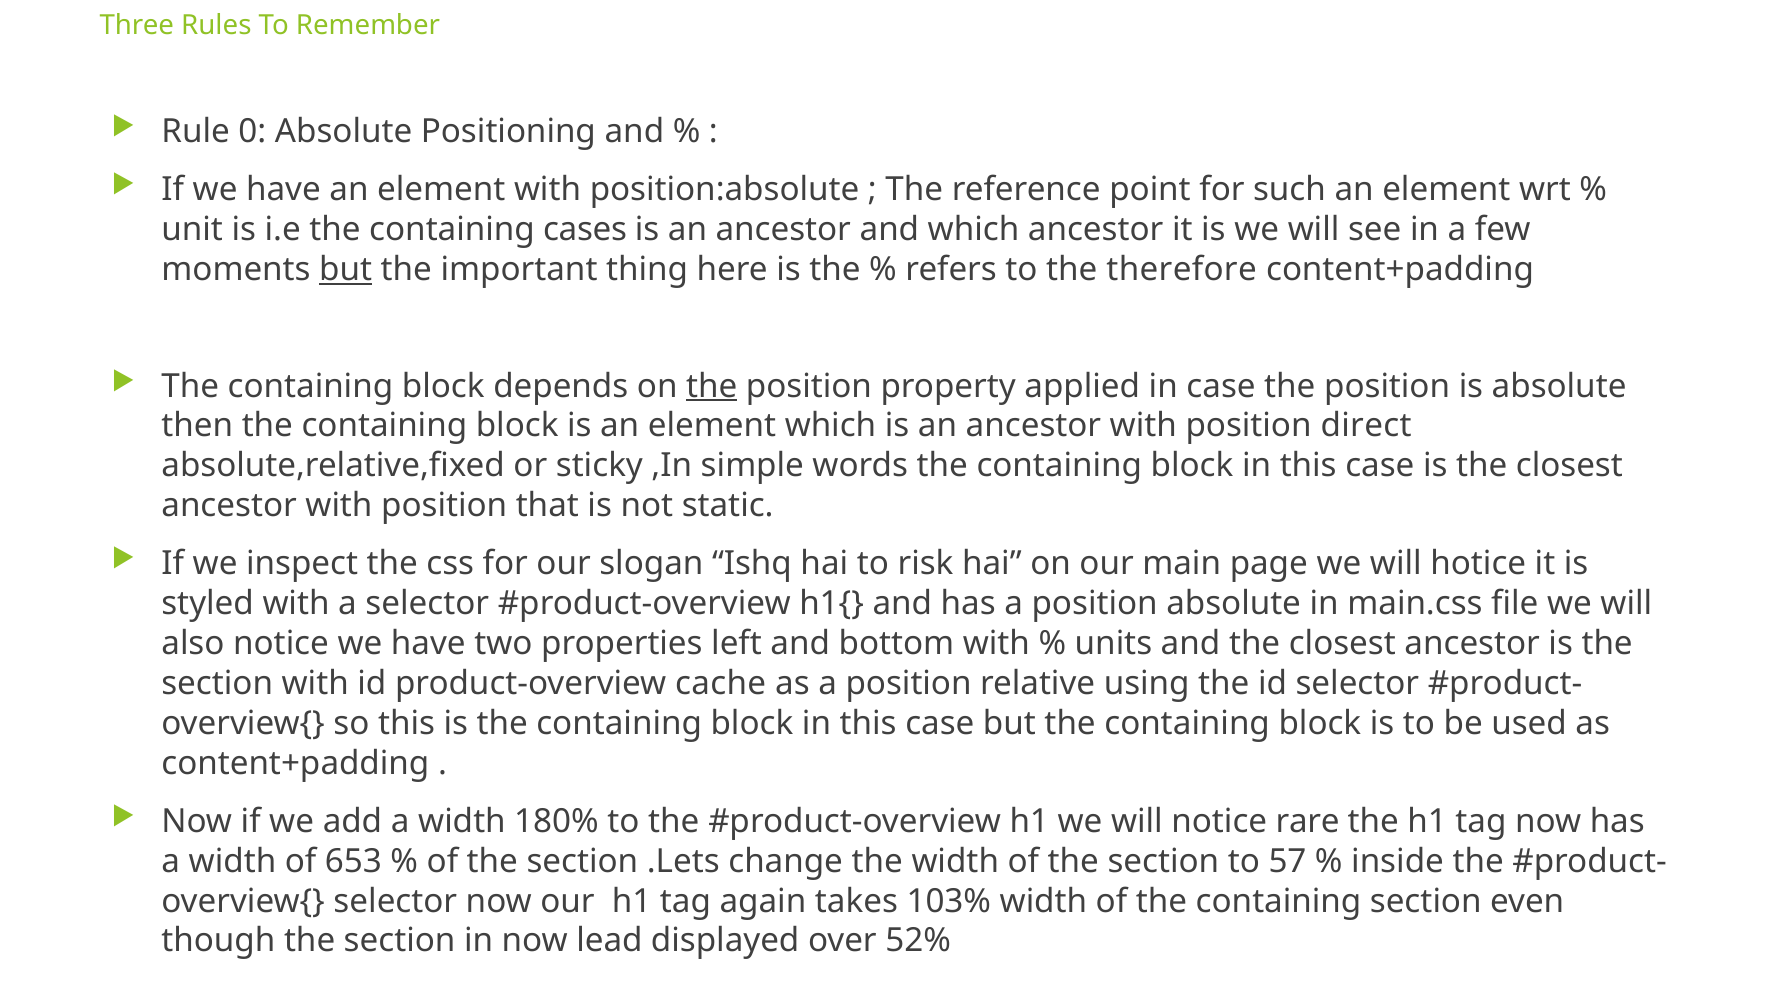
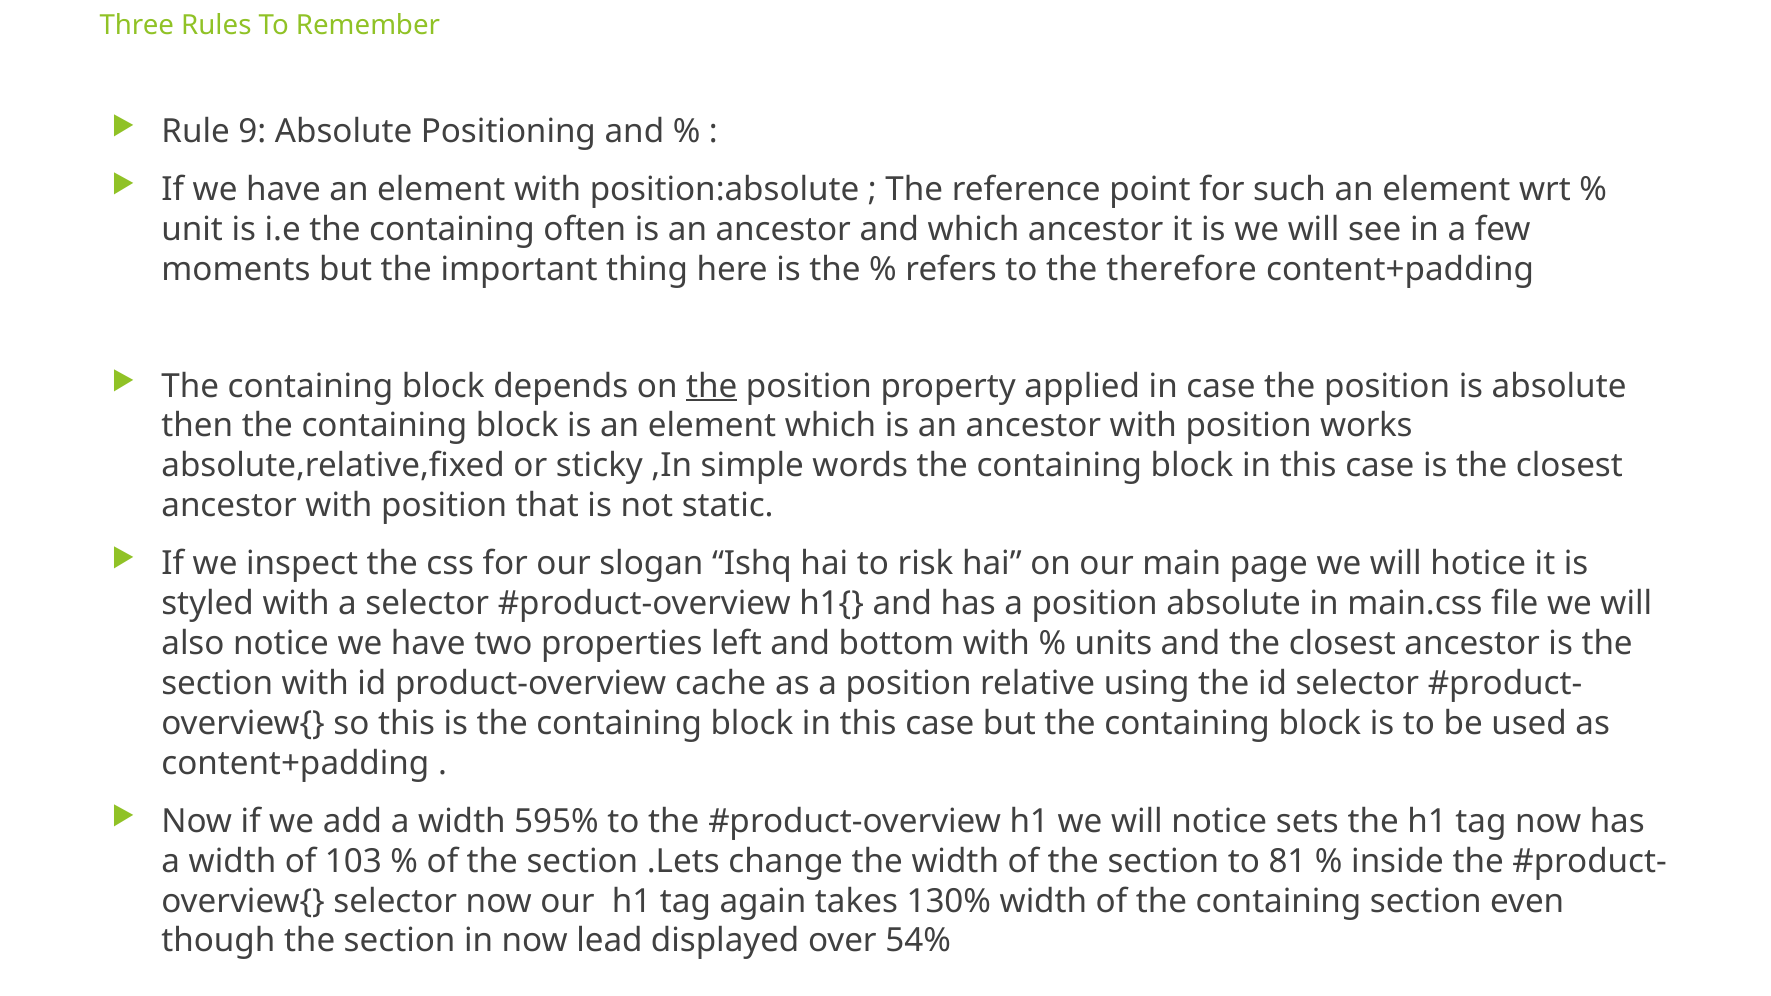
0: 0 -> 9 (252, 132)
cases: cases -> often (585, 230)
but underline: present -> none (346, 270)
direct: direct -> works (1366, 426)
180%: 180% -> 595% (557, 822)
rare: rare -> sets (1307, 822)
653: 653 -> 103 (353, 861)
57: 57 -> 81 (1287, 861)
103%: 103% -> 130% (949, 901)
52%: 52% -> 54% (918, 941)
